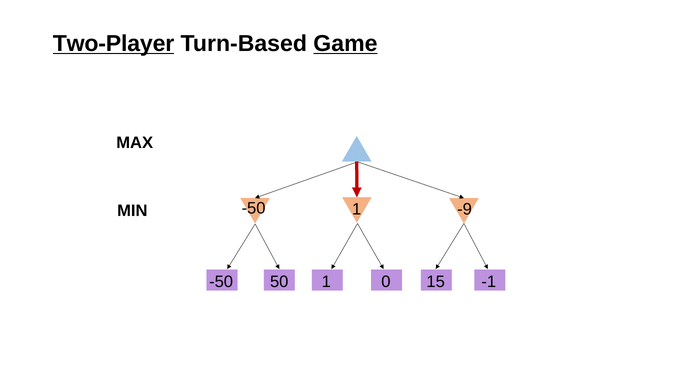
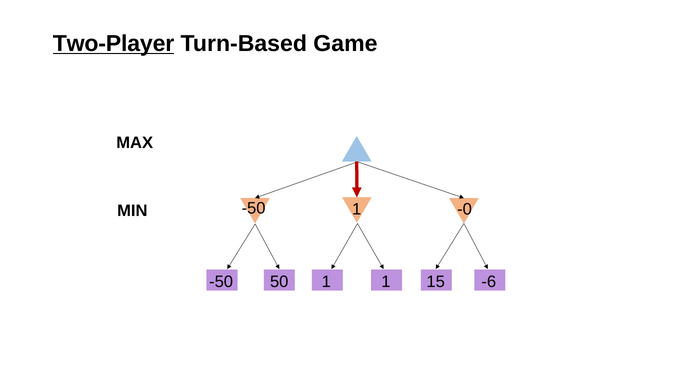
Game underline: present -> none (345, 44)
-9: -9 -> -0 (465, 210)
1 0: 0 -> 1 (386, 282)
-1: -1 -> -6 (489, 282)
